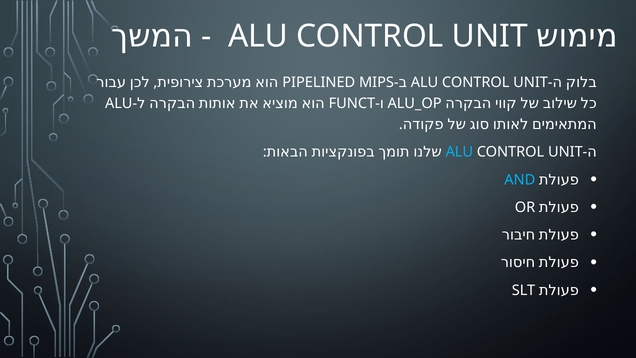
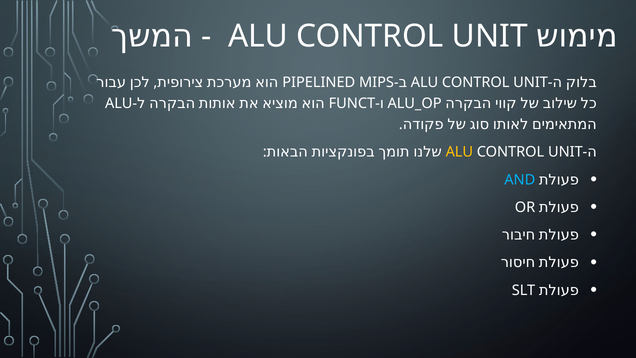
ALU colour: light blue -> yellow (459, 152)
